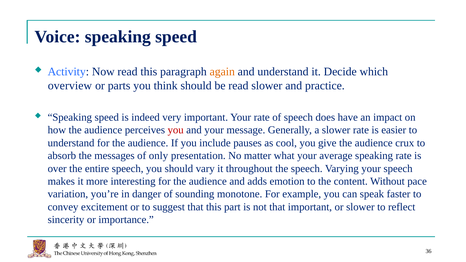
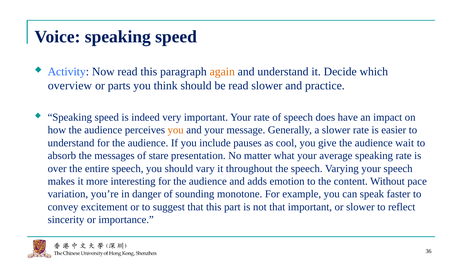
you colour: red -> orange (176, 130)
crux: crux -> wait (405, 143)
only: only -> stare (159, 156)
